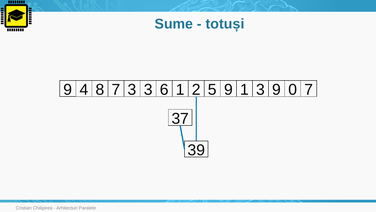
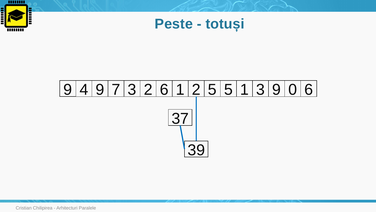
Sume: Sume -> Peste (174, 24)
4 8: 8 -> 9 (100, 89)
3 3: 3 -> 2 (148, 89)
5 9: 9 -> 5 (228, 89)
0 7: 7 -> 6 (309, 89)
